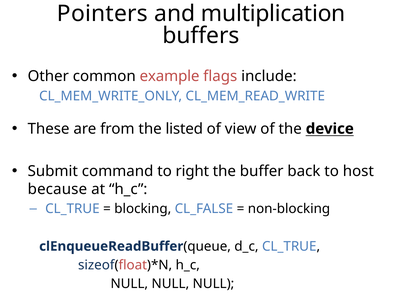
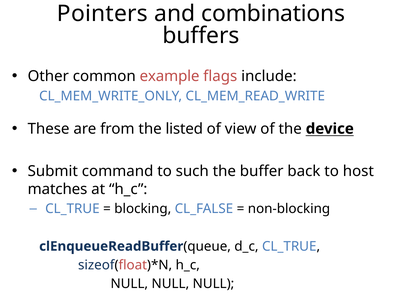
multiplication: multiplication -> combinations (273, 14)
right: right -> such (192, 171)
because: because -> matches (58, 190)
